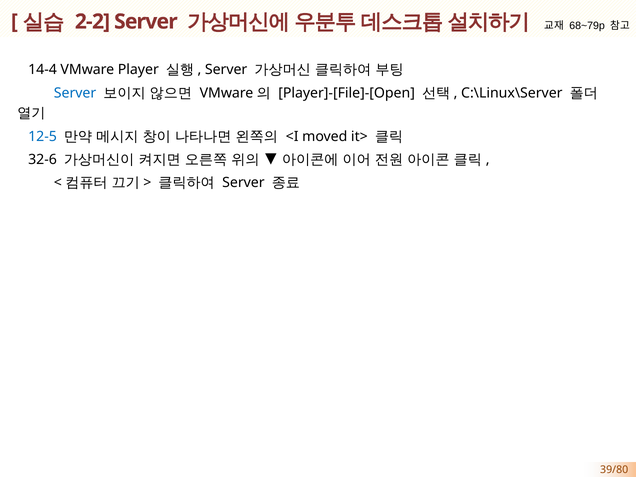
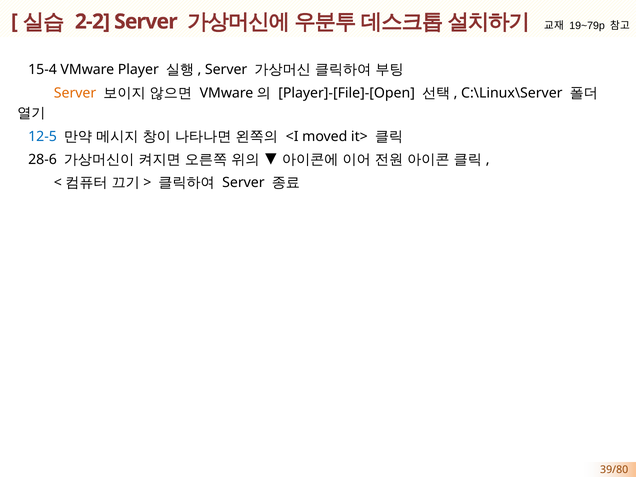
68~79p: 68~79p -> 19~79p (587, 26)
14-4: 14-4 -> 15-4 (43, 70)
Server colour: blue -> orange (75, 93)
32-6: 32-6 -> 28-6 (43, 160)
